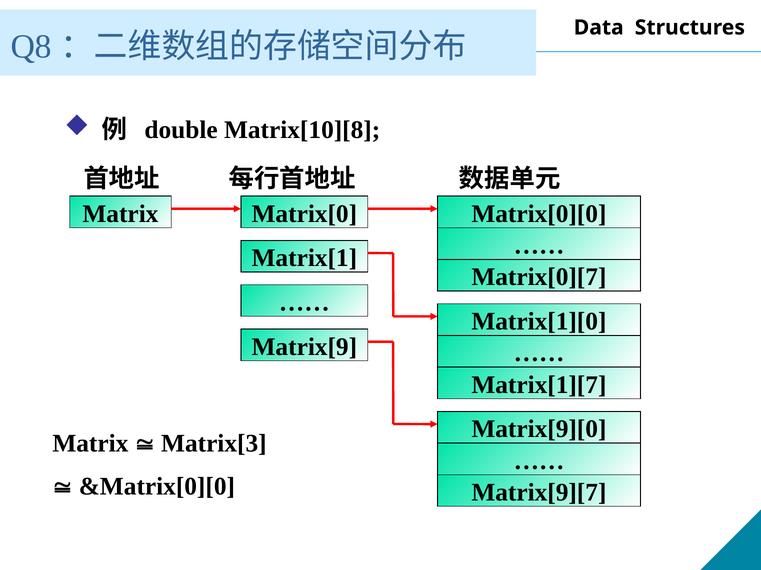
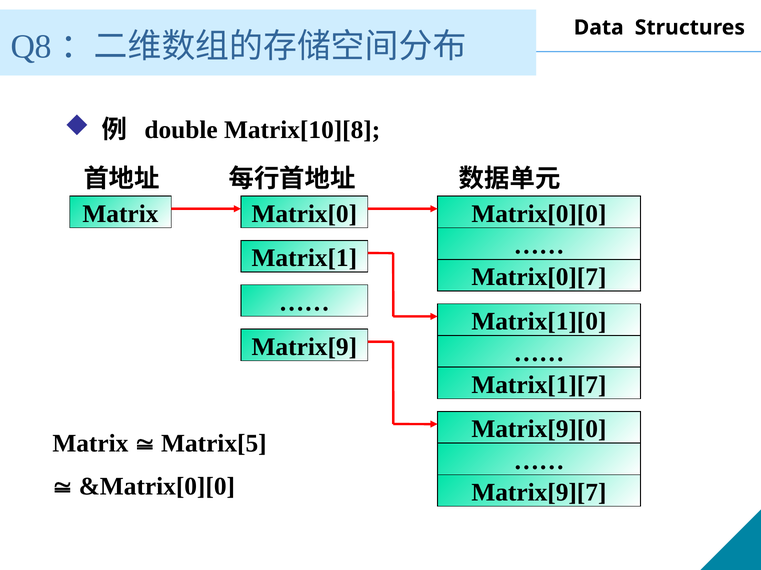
Matrix[3: Matrix[3 -> Matrix[5 (214, 444)
